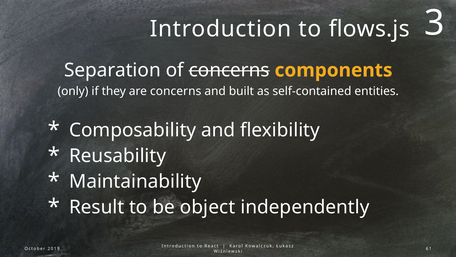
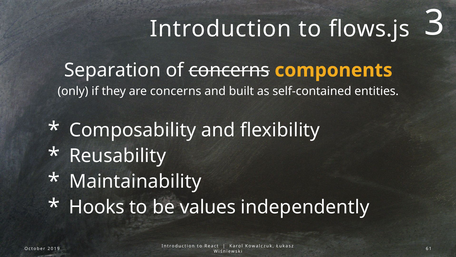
Result: Result -> Hooks (97, 207)
object: object -> values (208, 207)
